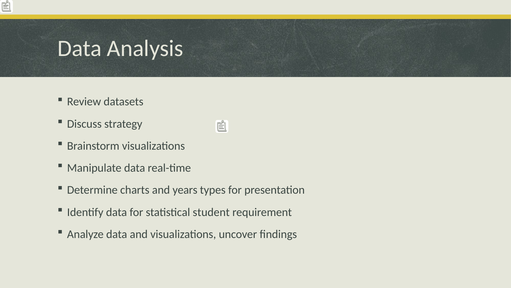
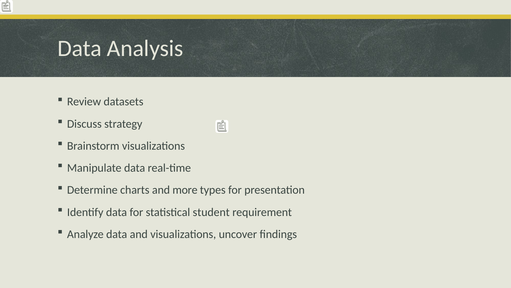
years: years -> more (185, 190)
